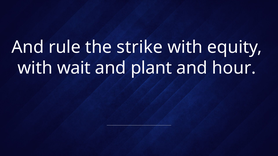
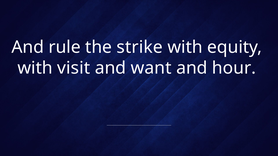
wait: wait -> visit (74, 68)
plant: plant -> want (151, 68)
